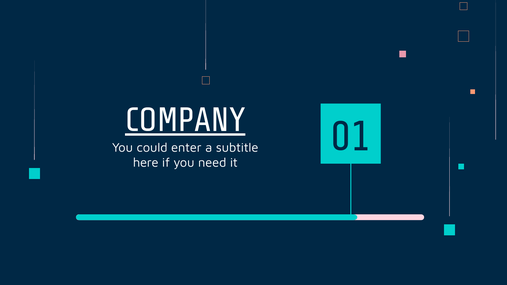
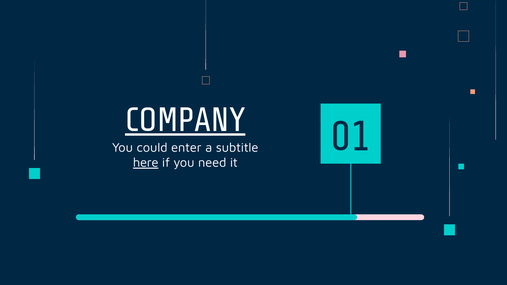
here underline: none -> present (146, 163)
